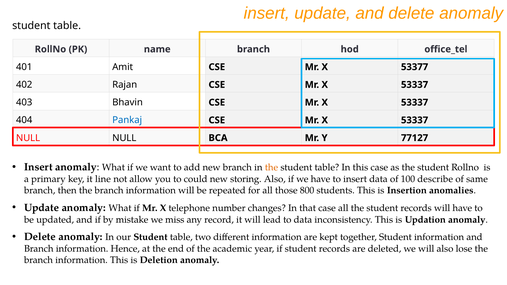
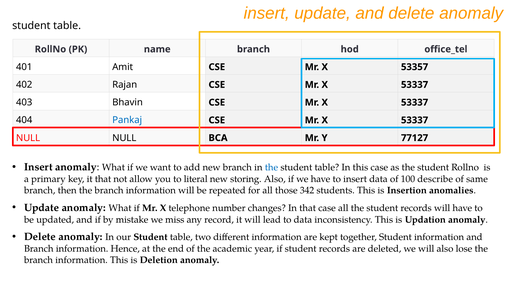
53377: 53377 -> 53357 (415, 67)
the colour: orange -> blue (271, 168)
it line: line -> that (103, 179)
could: could -> literal (196, 179)
800: 800 -> 342 (307, 191)
